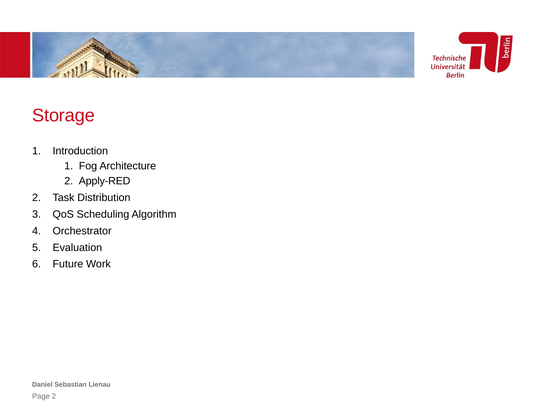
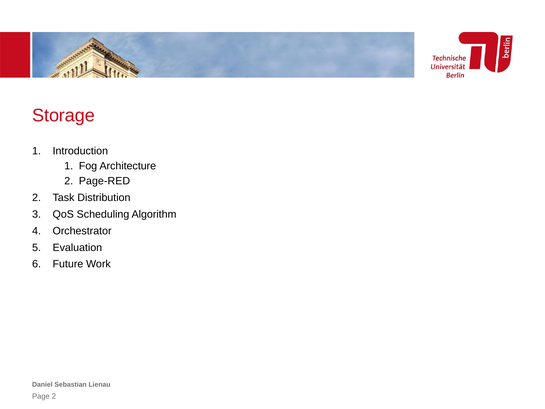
Apply-RED: Apply-RED -> Page-RED (105, 181)
